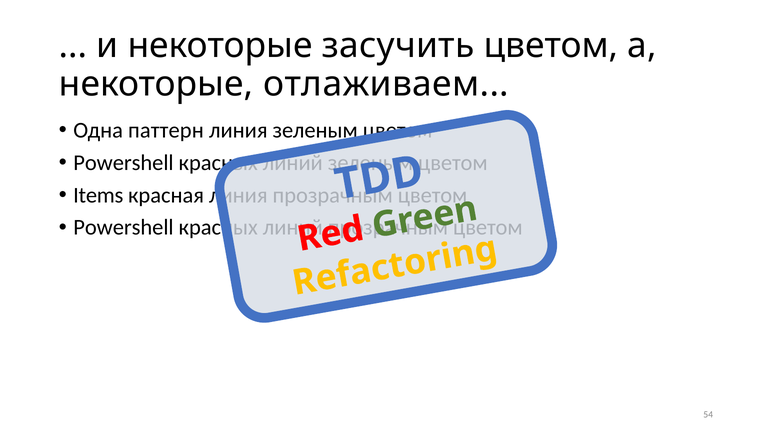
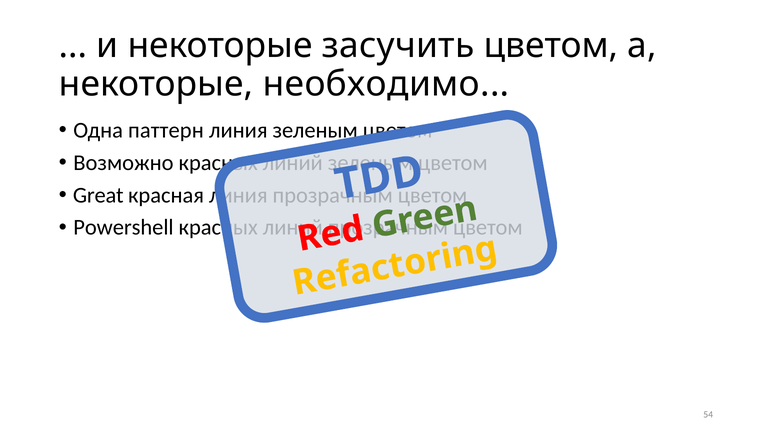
отлаживаем: отлаживаем -> необходимо (386, 84)
Powershell: Powershell -> Возможно (123, 163)
Items: Items -> Great (98, 195)
